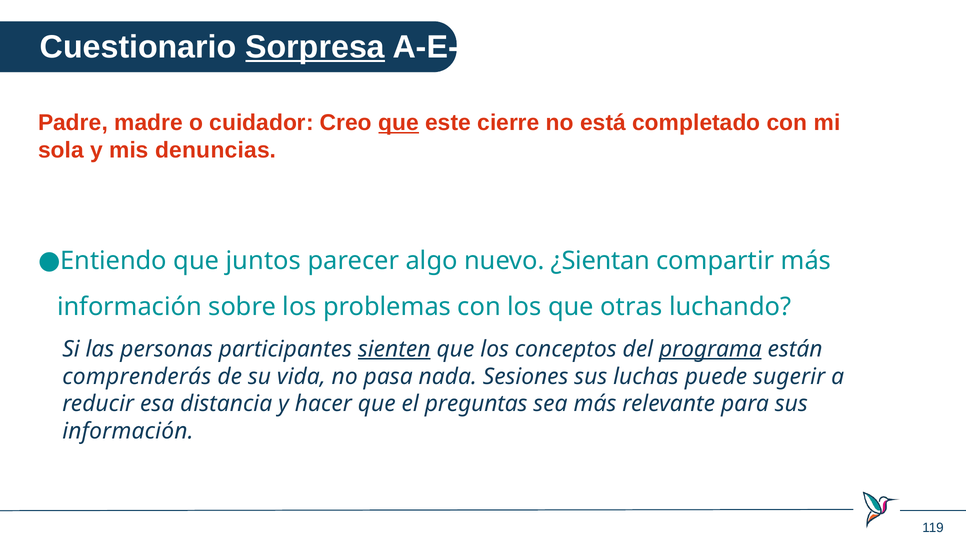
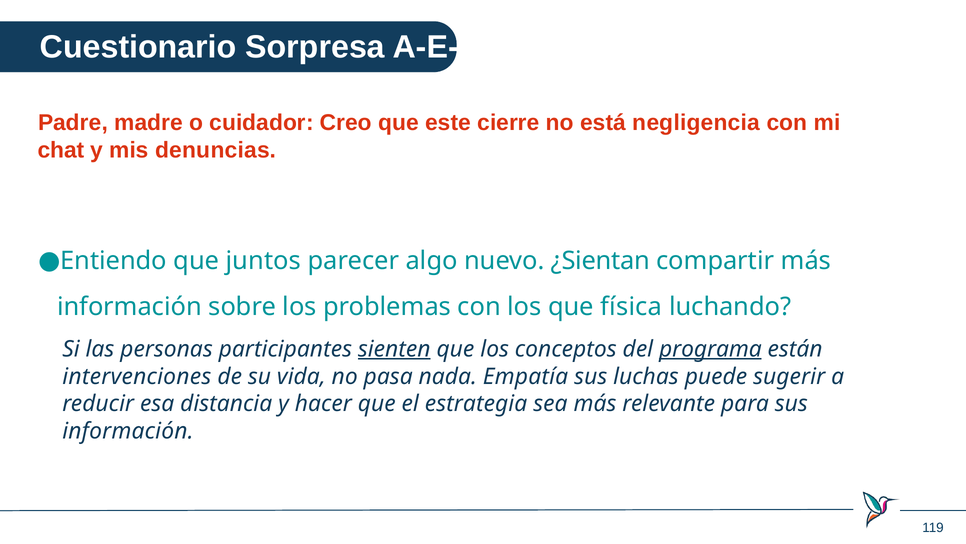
Sorpresa underline: present -> none (315, 47)
que underline: present -> none (399, 123)
completado: completado -> negligencia (696, 123)
sola: sola -> chat (61, 150)
otras: otras -> física (631, 306)
comprenderás: comprenderás -> intervenciones (137, 376)
Sesiones: Sesiones -> Empatía (525, 376)
preguntas: preguntas -> estrategia (476, 403)
